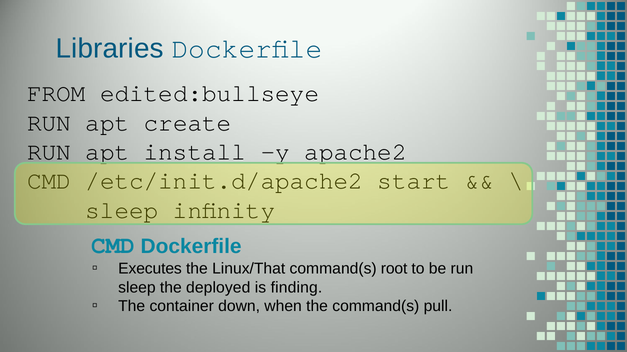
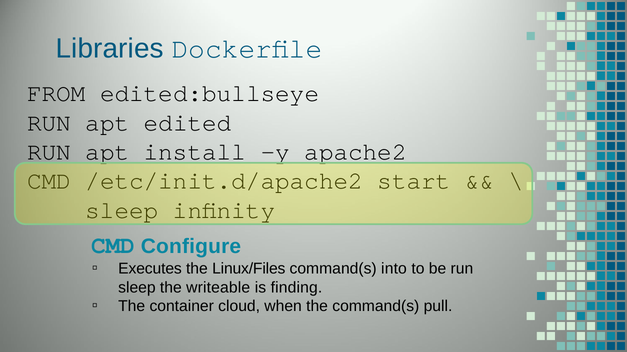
create: create -> edited (188, 123)
Dockerfile: Dockerfile -> Configure (191, 247)
Linux/That: Linux/That -> Linux/Files (249, 269)
root: root -> into (394, 269)
deployed: deployed -> writeable (218, 288)
down: down -> cloud (239, 307)
